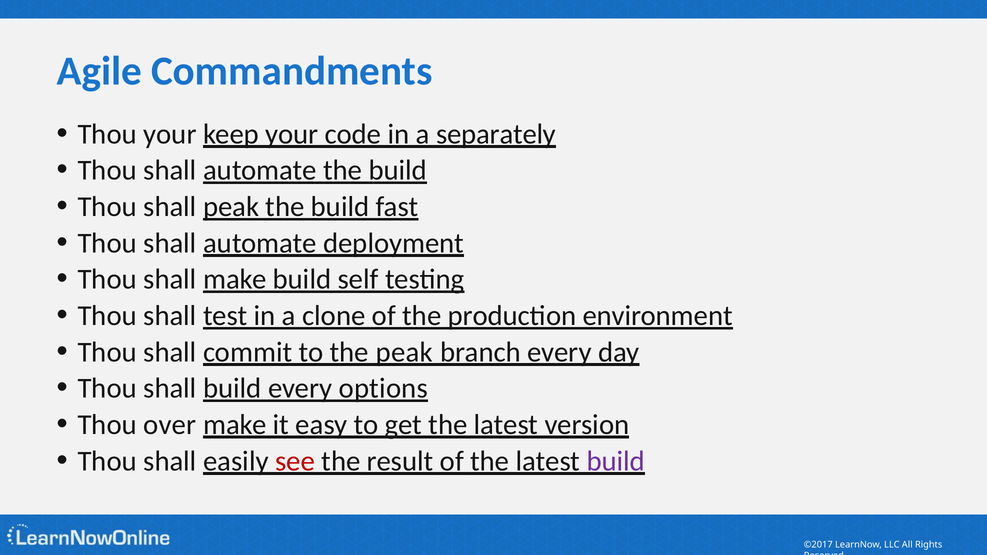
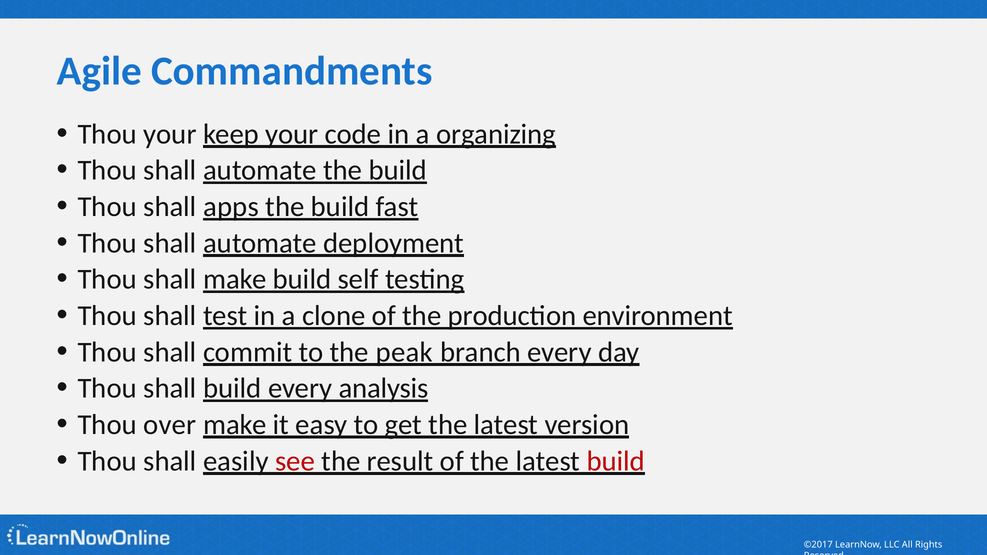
separately: separately -> organizing (496, 134)
shall peak: peak -> apps (231, 207)
options: options -> analysis (384, 389)
build colour: purple -> red (616, 461)
